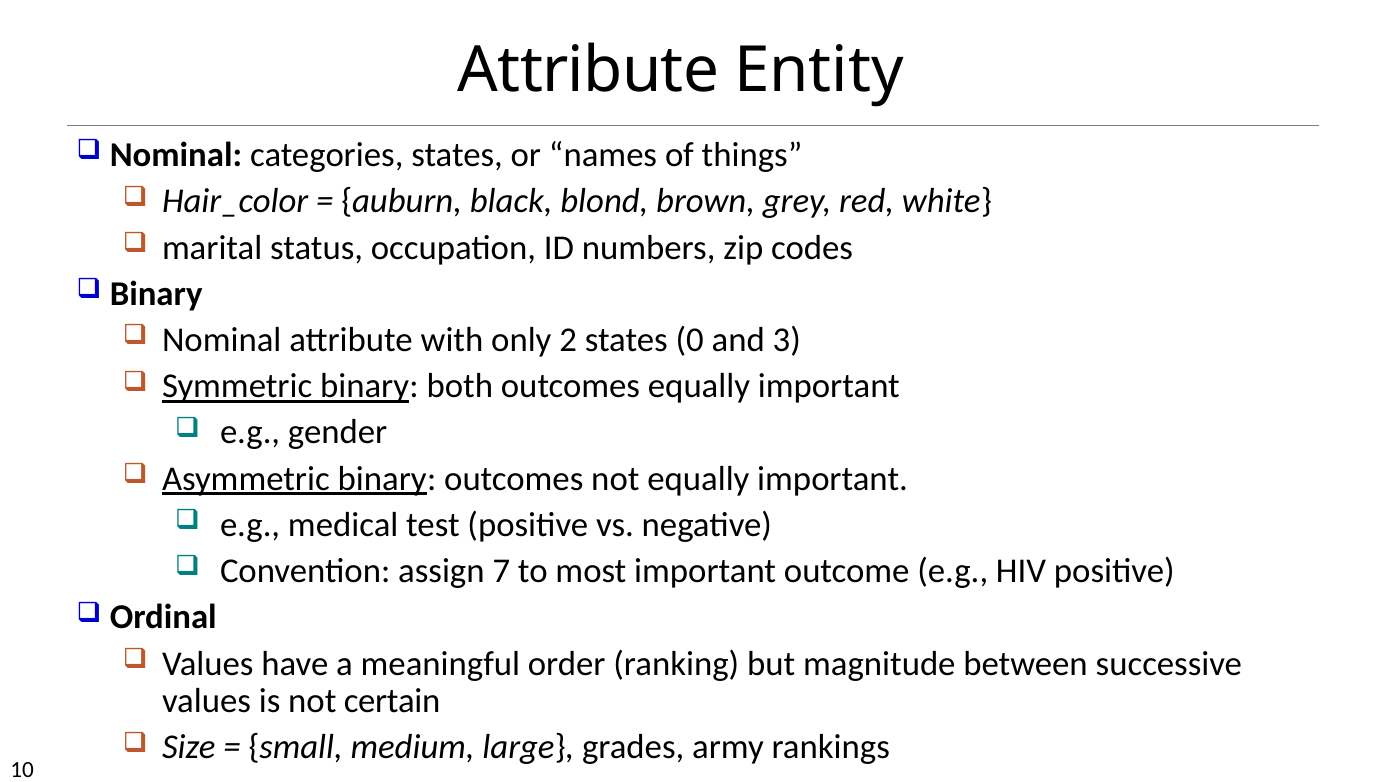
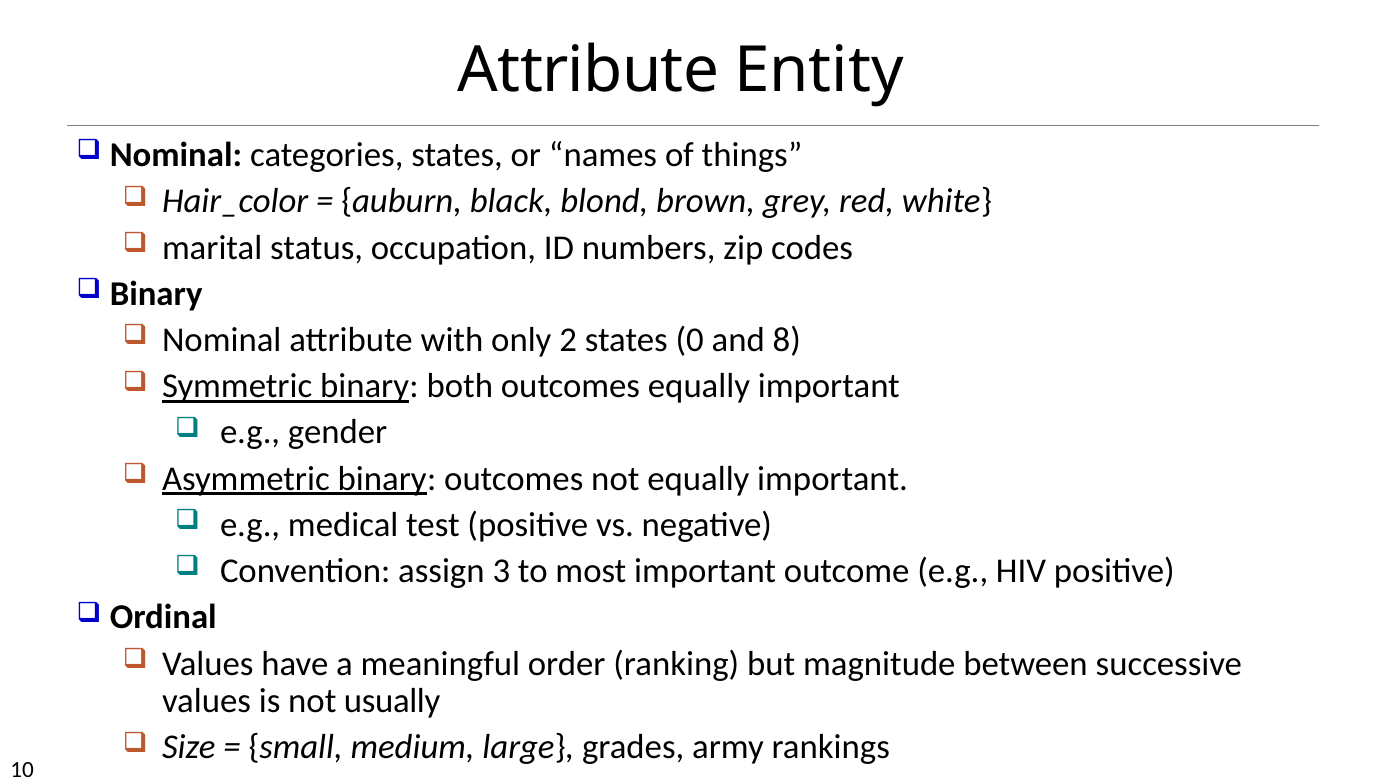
3: 3 -> 8 (787, 340)
7: 7 -> 3 (501, 572)
certain: certain -> usually (392, 702)
